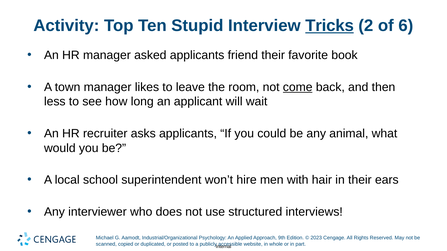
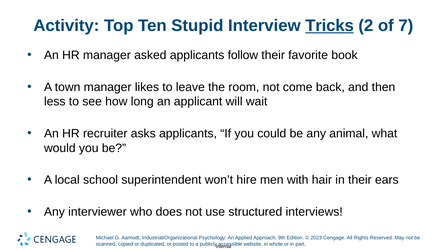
6: 6 -> 7 (406, 26)
friend: friend -> follow (243, 55)
come underline: present -> none (298, 87)
